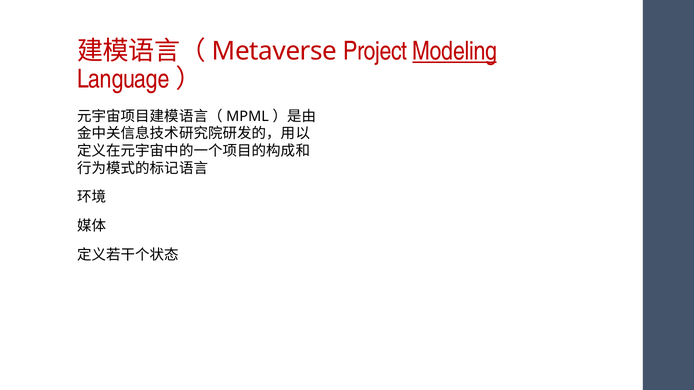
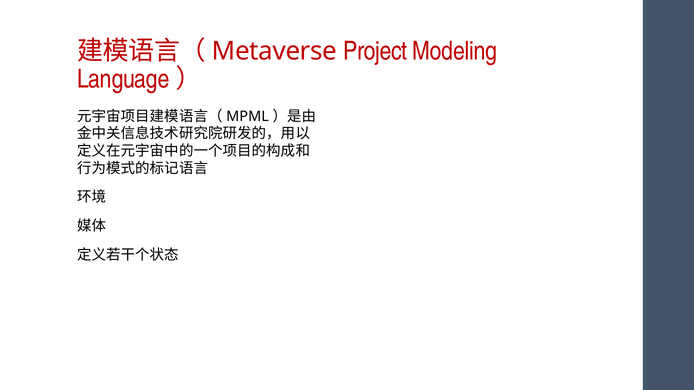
Modeling underline: present -> none (455, 51)
